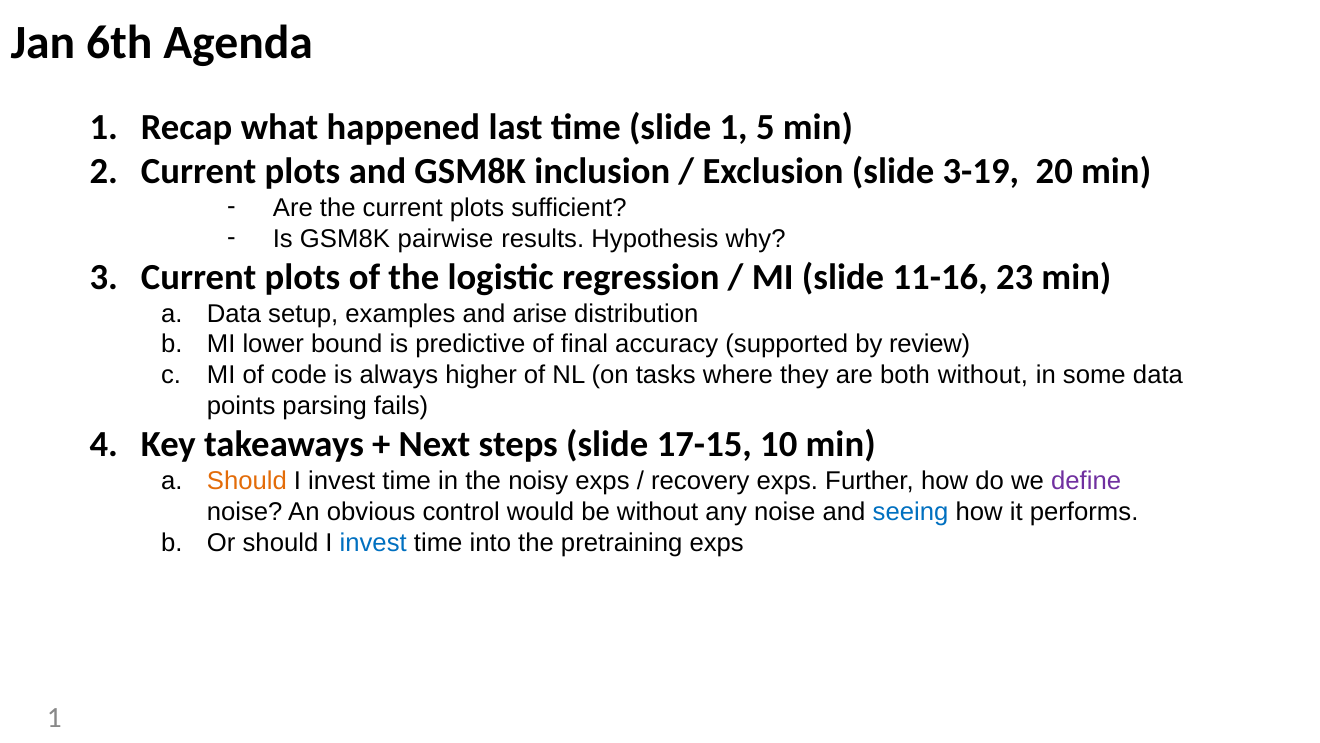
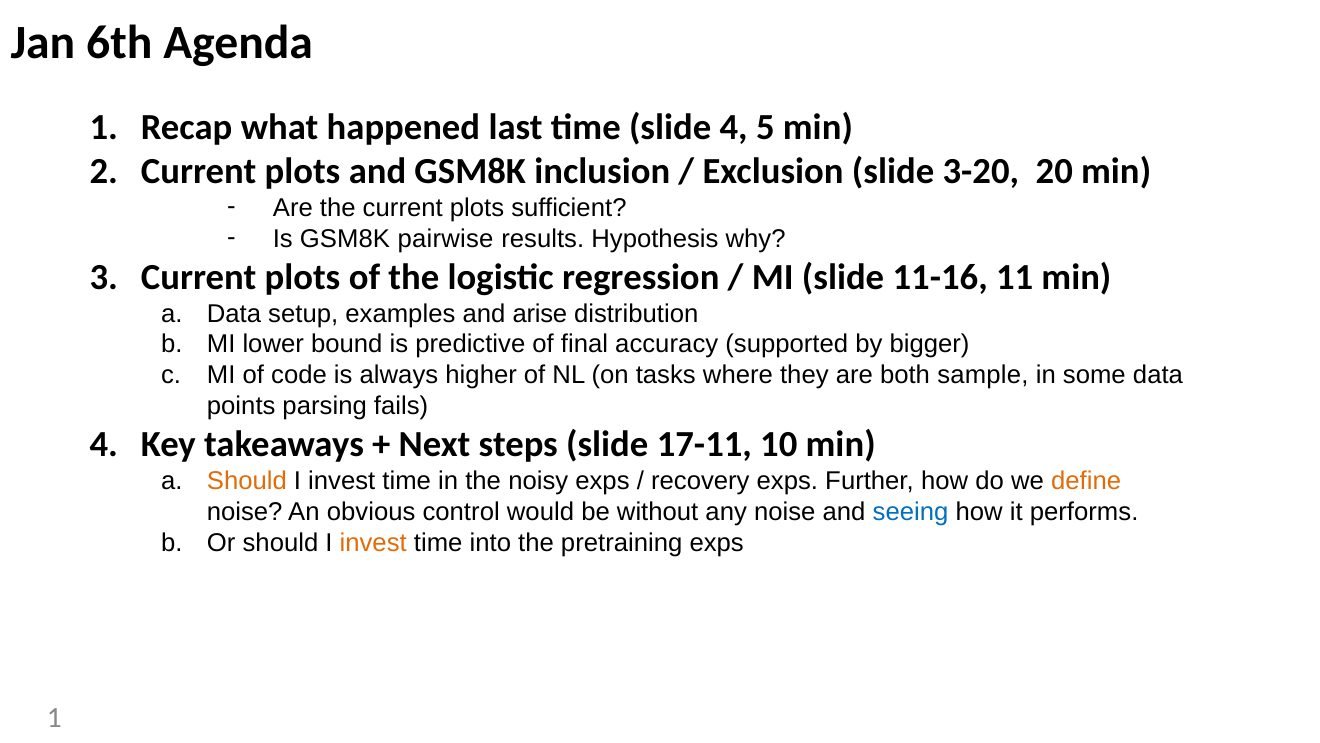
slide 1: 1 -> 4 (734, 127)
3-19: 3-19 -> 3-20 (981, 171)
23: 23 -> 11 (1015, 277)
review: review -> bigger (930, 344)
both without: without -> sample (983, 375)
17-15: 17-15 -> 17-11 (704, 444)
define colour: purple -> orange (1086, 481)
invest colour: blue -> orange (373, 542)
